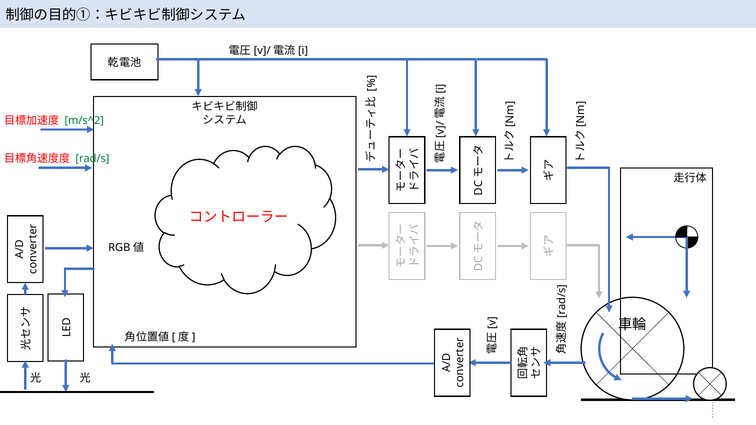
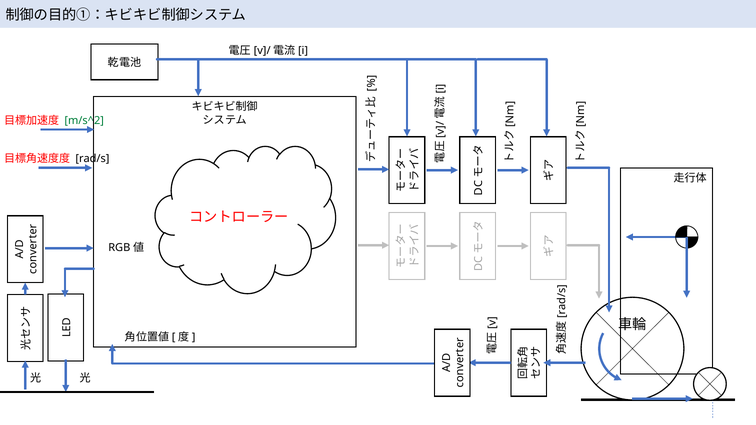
rad/s colour: green -> black (92, 159)
